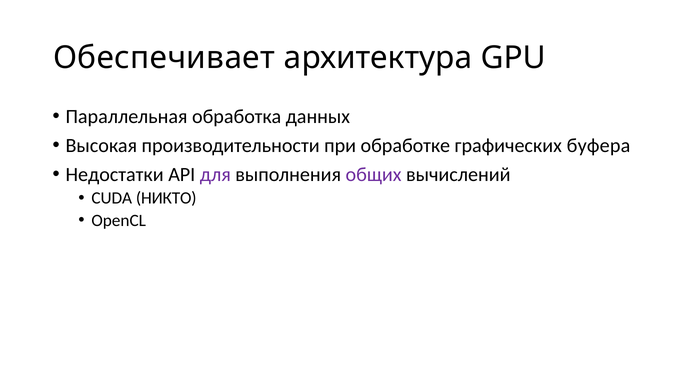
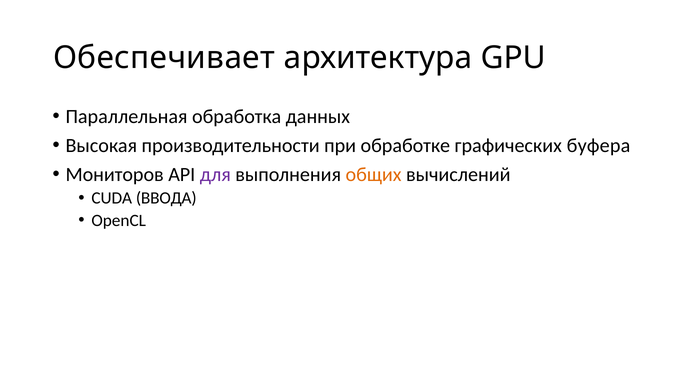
Недостатки: Недостатки -> Мониторов (115, 175)
общих colour: purple -> orange (374, 175)
НИКТО: НИКТО -> ВВОДА (166, 198)
